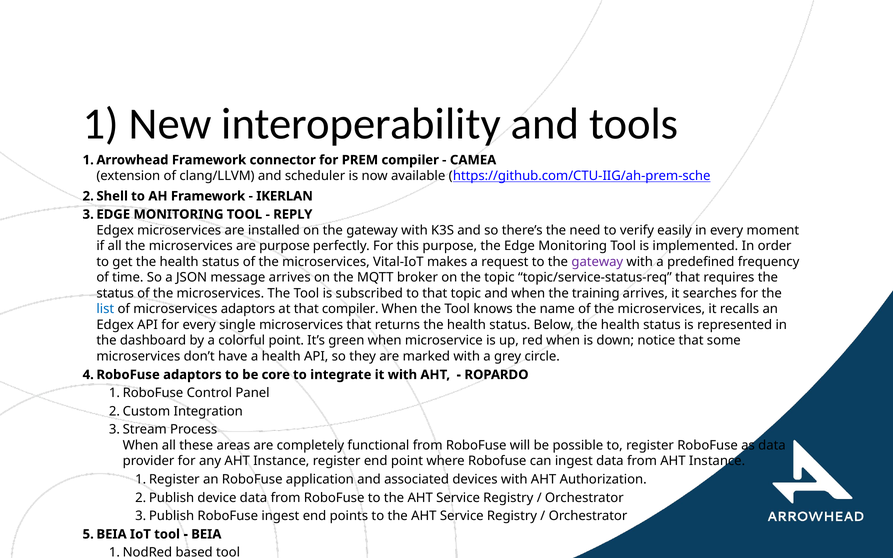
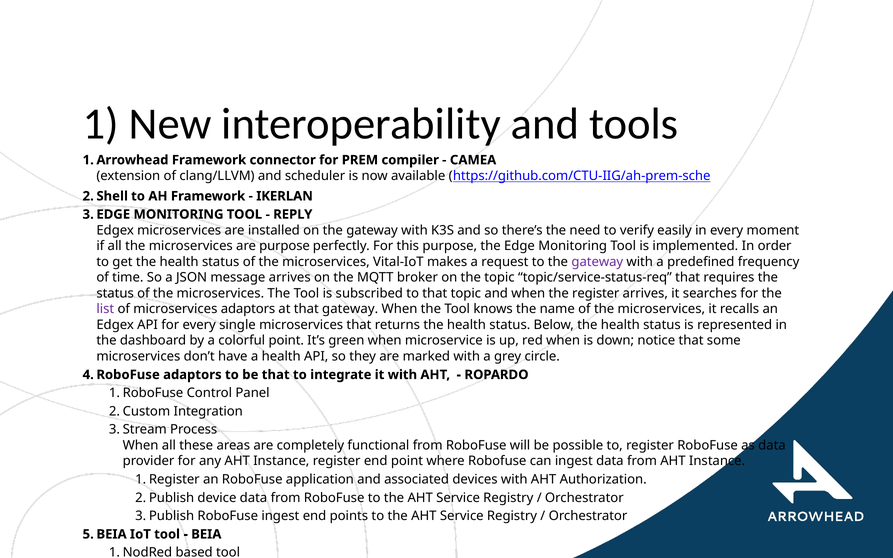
the training: training -> register (596, 293)
list colour: blue -> purple (105, 309)
that compiler: compiler -> gateway (350, 309)
be core: core -> that (276, 375)
